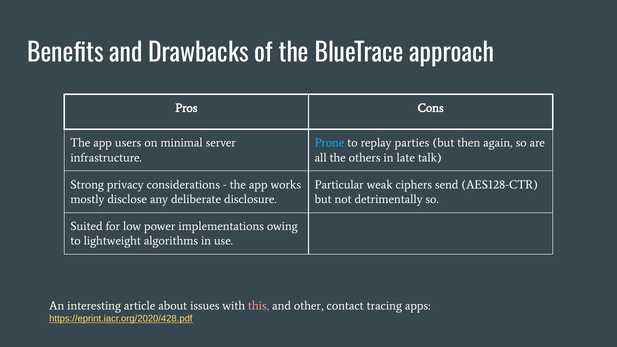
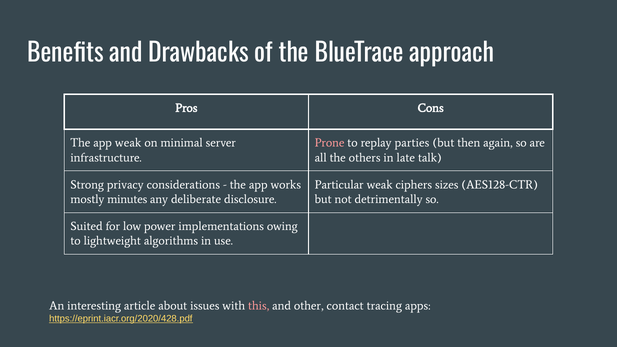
app users: users -> weak (128, 143)
Prone colour: light blue -> pink (330, 143)
send: send -> sizes (447, 185)
disclose: disclose -> minutes (127, 199)
